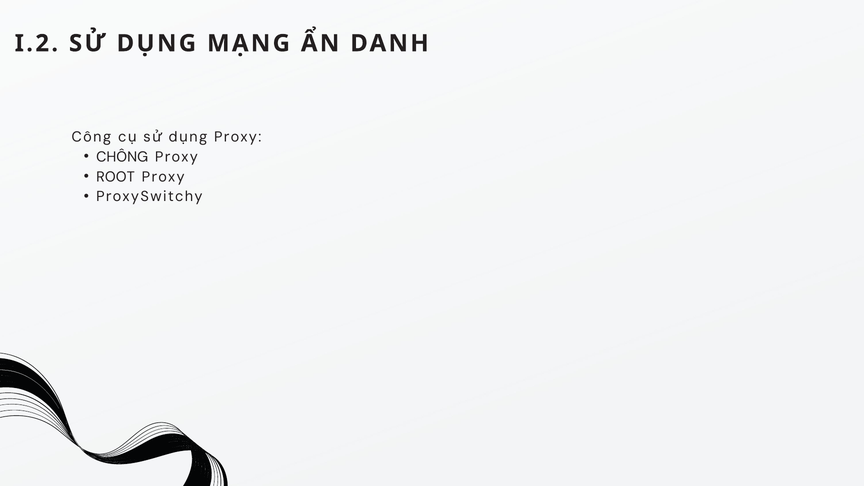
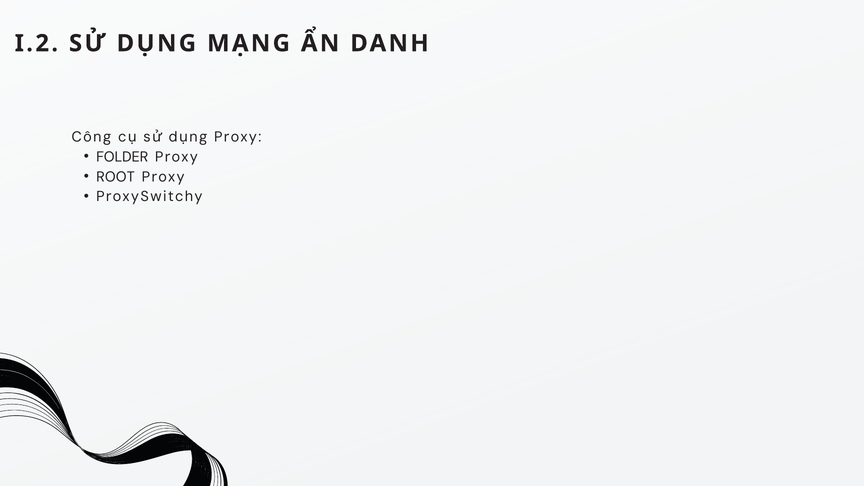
CHỐNG: CHỐNG -> FOLDER (122, 157)
